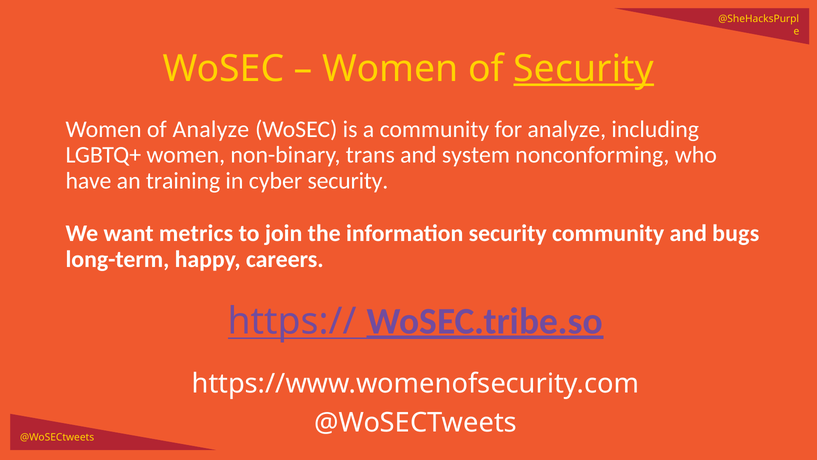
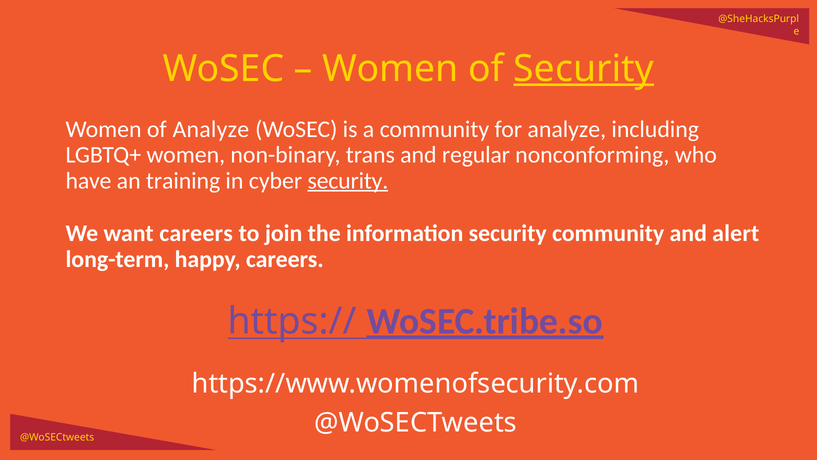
system: system -> regular (476, 155)
security underline: none -> present (348, 181)
want metrics: metrics -> careers (196, 233)
bugs: bugs -> alert (736, 233)
